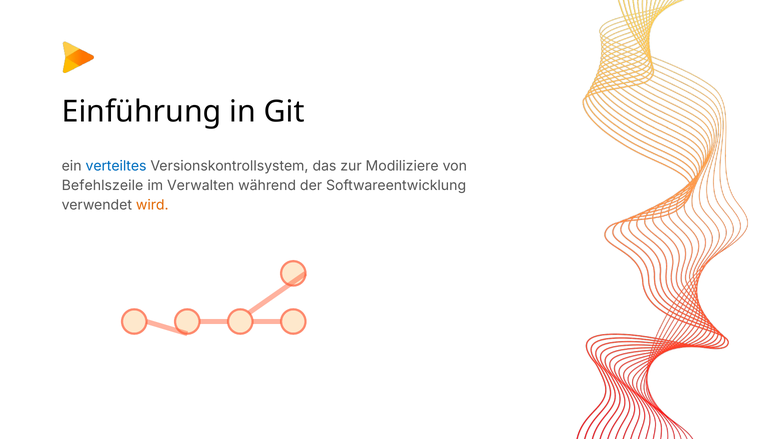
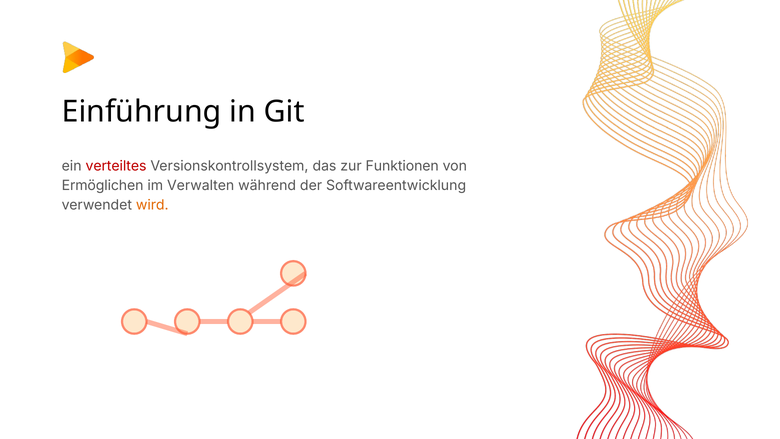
verteiltes colour: blue -> red (116, 166)
Modiliziere: Modiliziere -> Funktionen (402, 166)
Befehlszeile: Befehlszeile -> Ermöglichen (103, 186)
